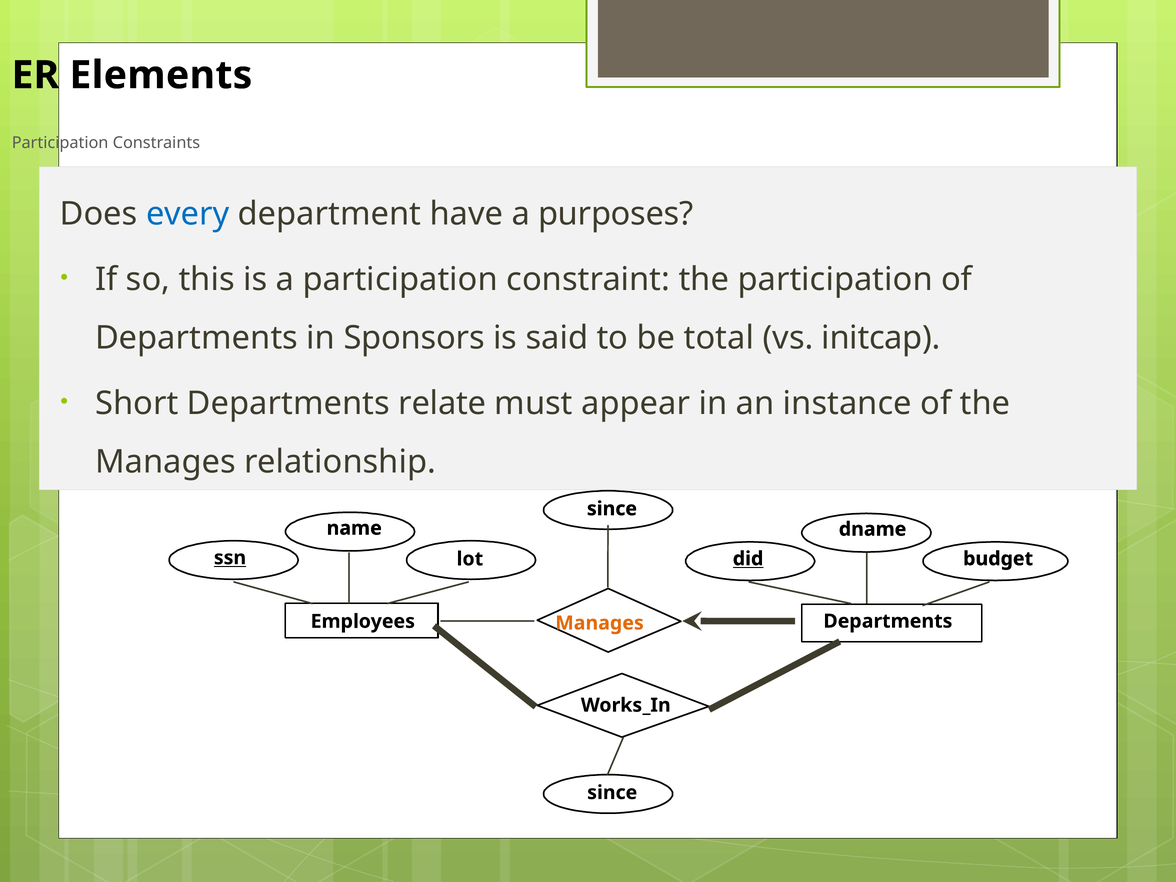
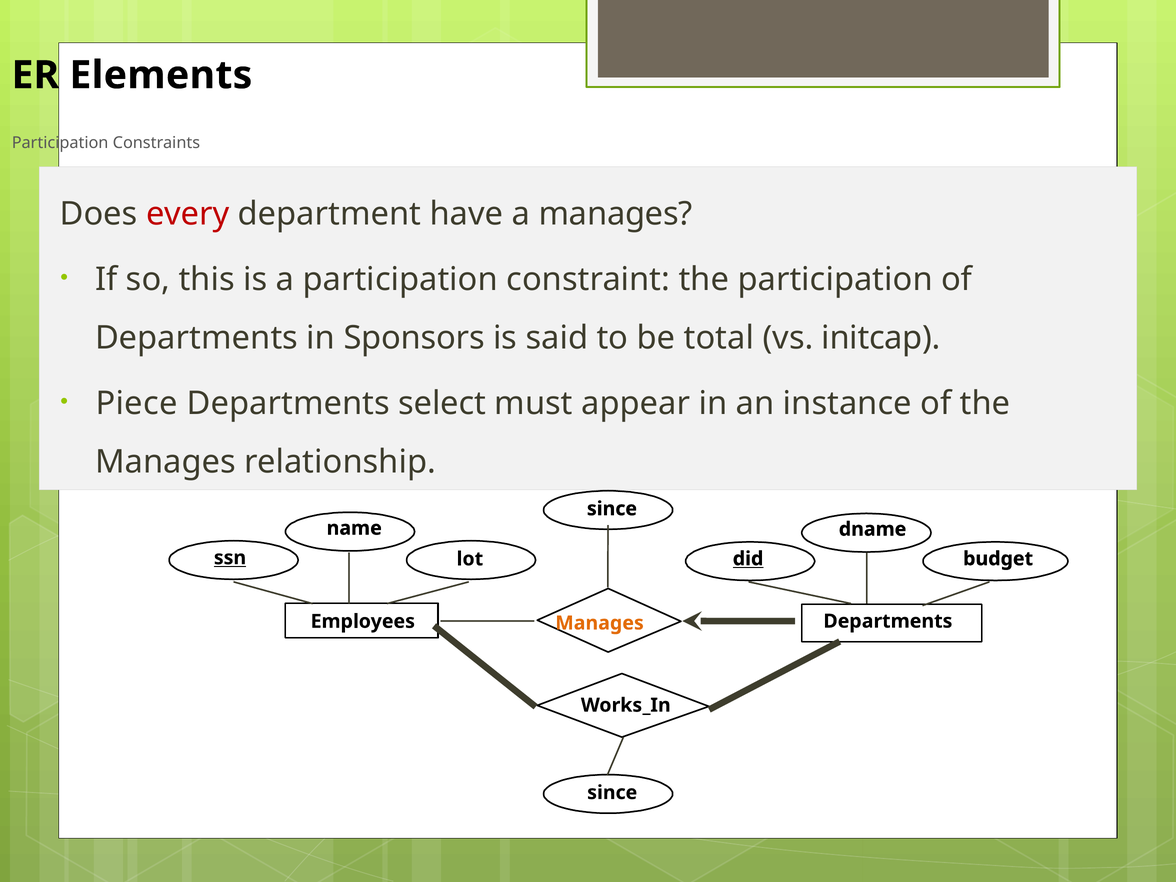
every colour: blue -> red (188, 214)
a purposes: purposes -> manages (616, 214)
Short: Short -> Piece (137, 403)
relate: relate -> select (442, 403)
